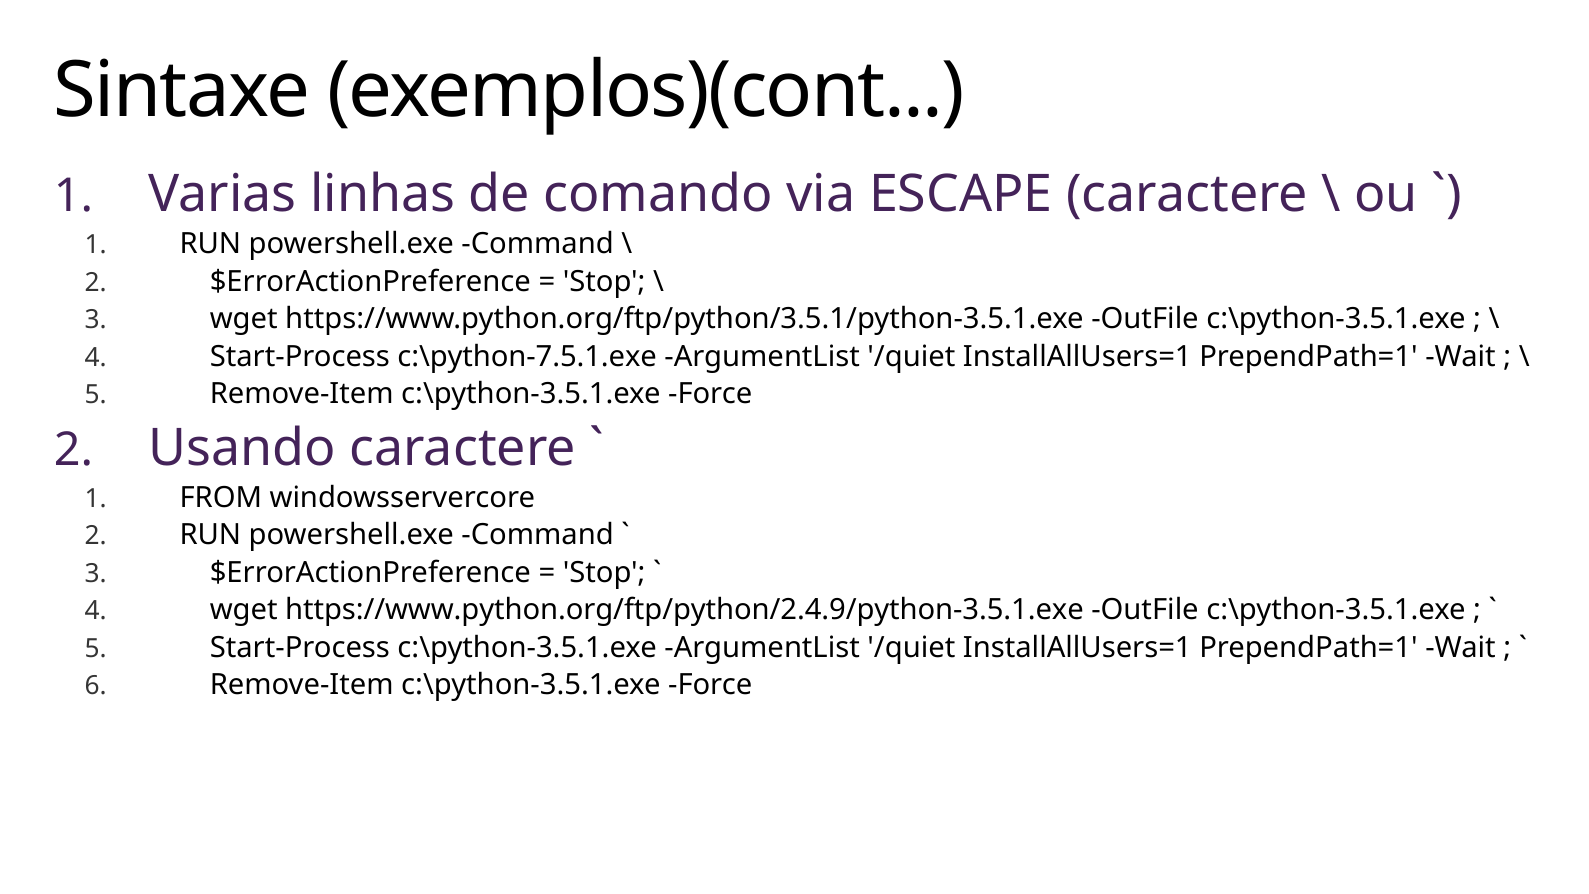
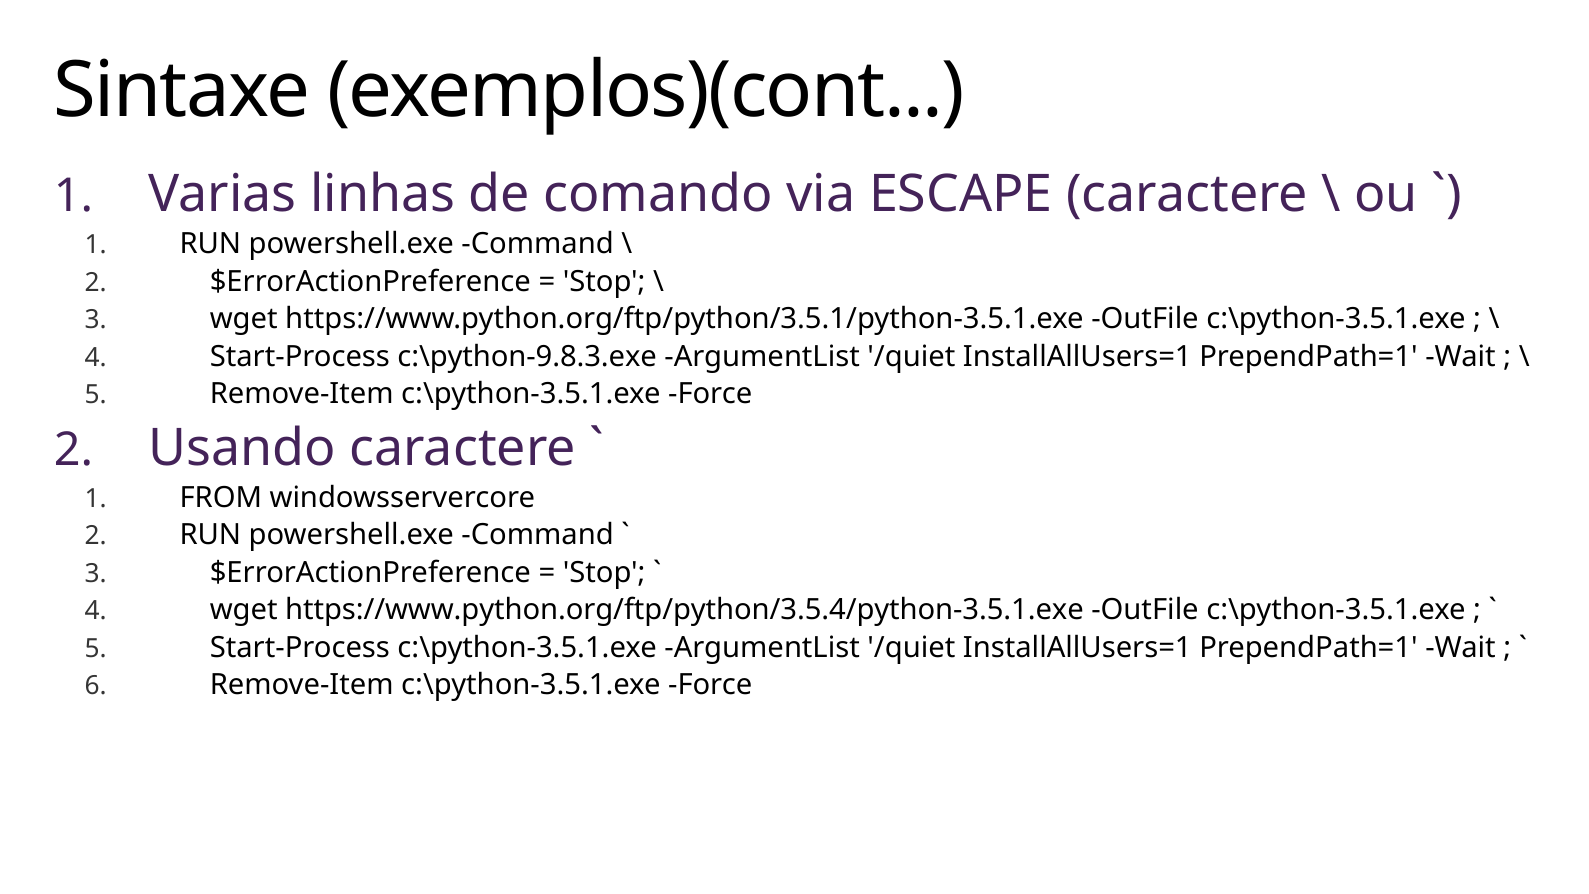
c:\python-7.5.1.exe: c:\python-7.5.1.exe -> c:\python-9.8.3.exe (527, 356)
https://www.python.org/ftp/python/2.4.9/python-3.5.1.exe: https://www.python.org/ftp/python/2.4.9/python-3.5.1.exe -> https://www.python.org/ftp/python/3.5.4/python-3.5.1.exe (684, 610)
